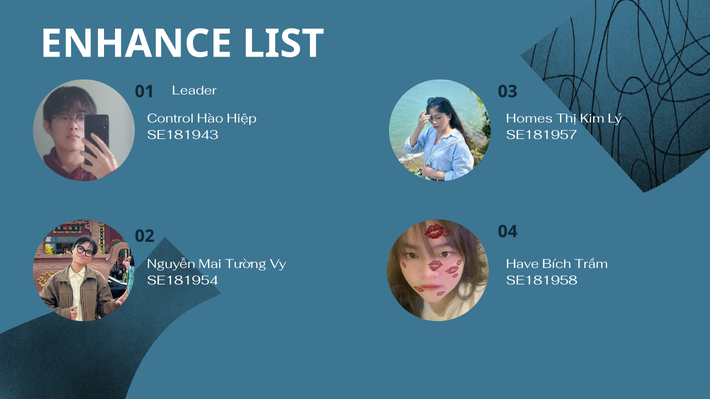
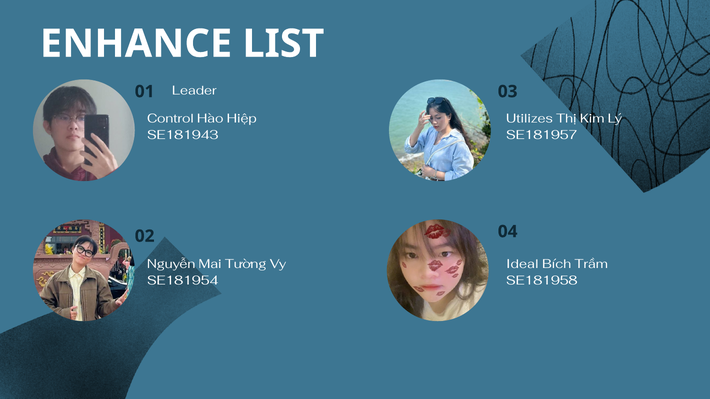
Homes: Homes -> Utilizes (530, 119)
Have: Have -> Ideal (522, 264)
